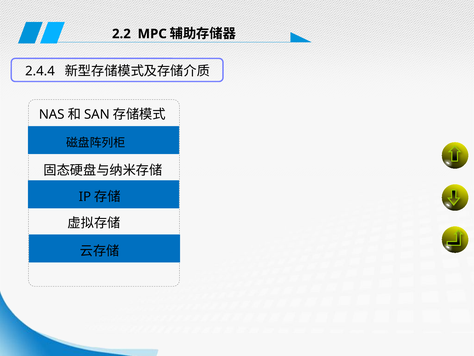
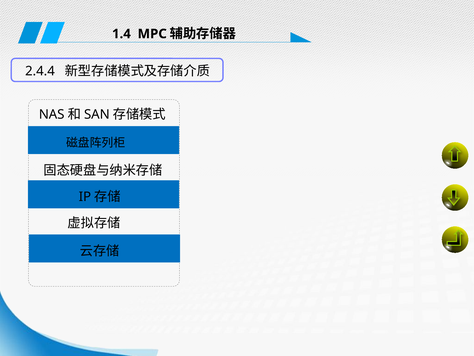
2.2: 2.2 -> 1.4 (121, 34)
